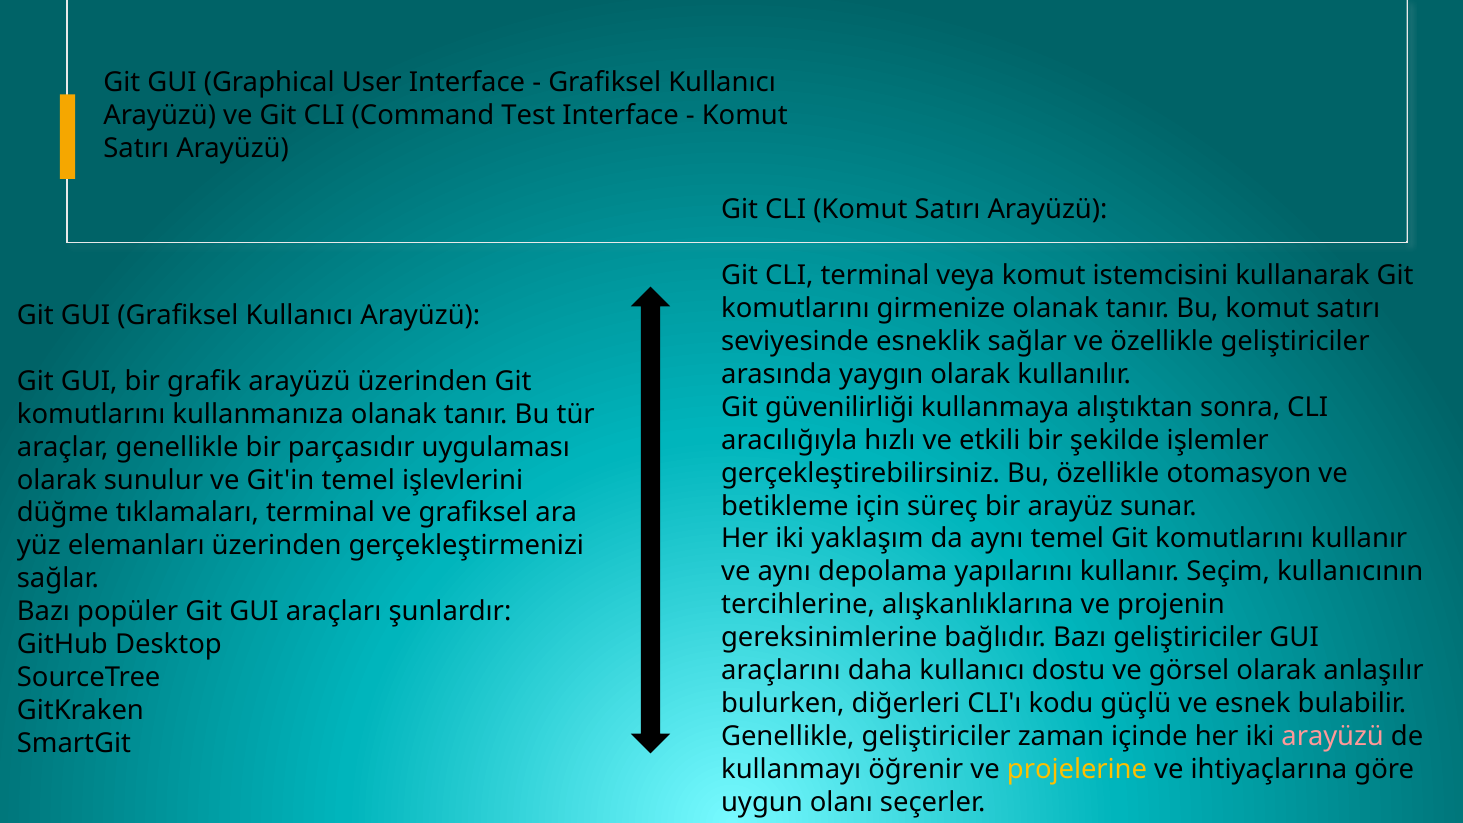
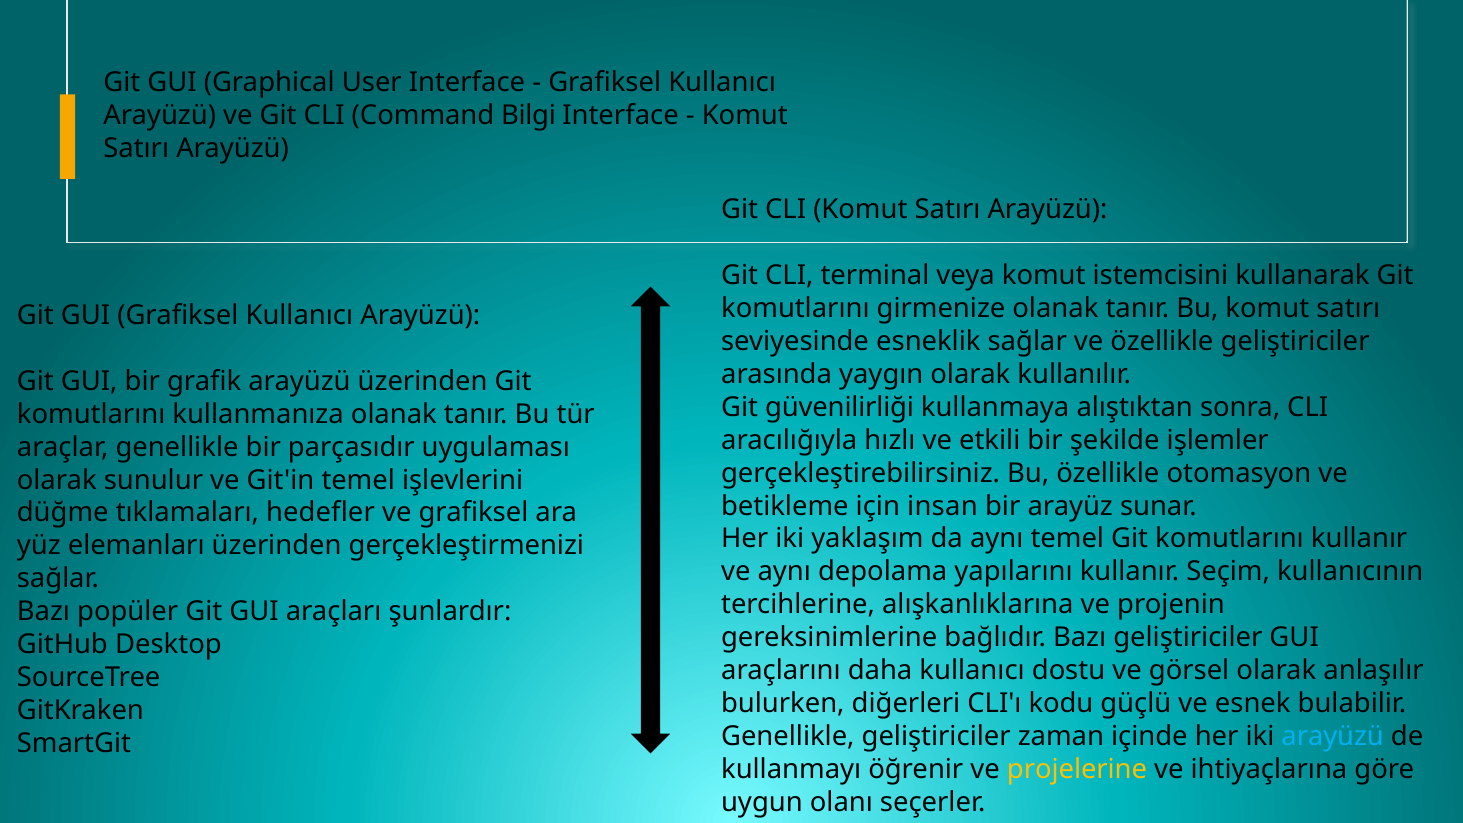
Test: Test -> Bilgi (528, 116)
süreç: süreç -> insan (942, 506)
tıklamaları terminal: terminal -> hedefler (320, 513)
arayüzü colour: pink -> light blue (1333, 736)
